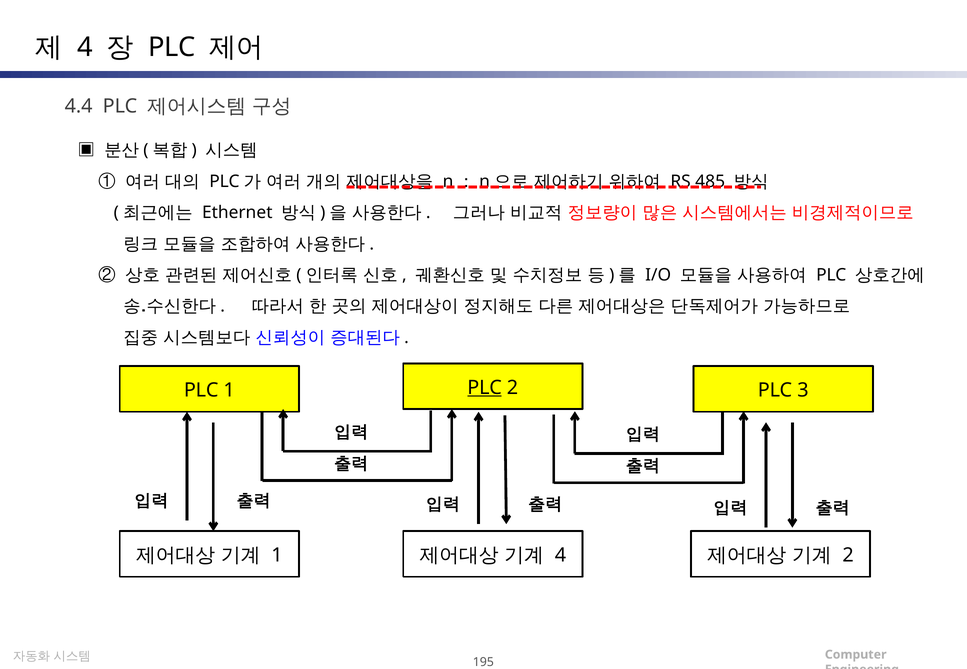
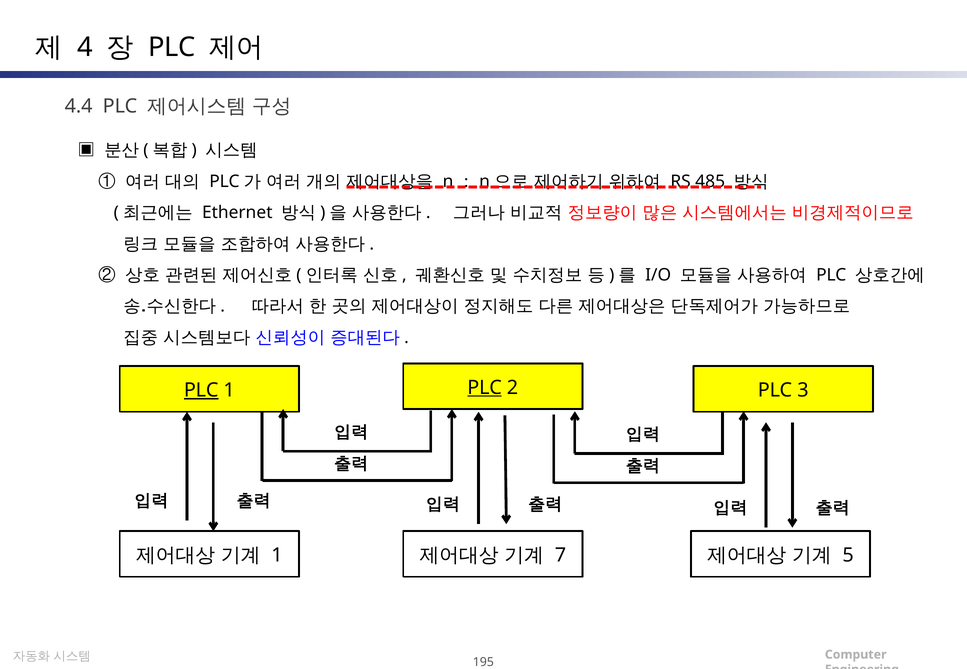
PLC underline: none -> present (201, 391)
4: 4 -> 7 (560, 556)
2: 2 -> 5 (848, 556)
